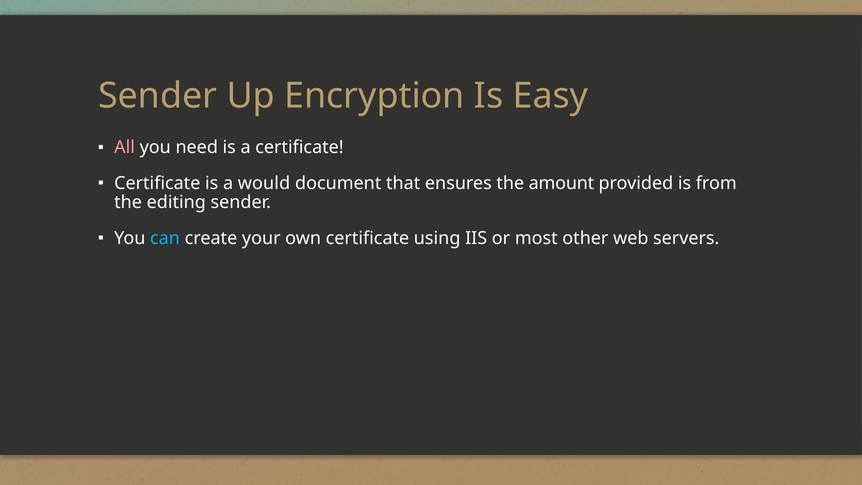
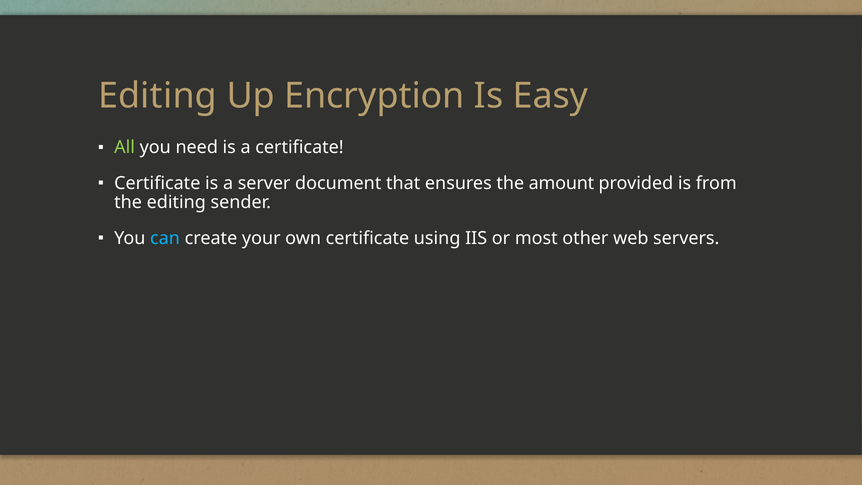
Sender: Sender -> Editing (158, 96)
All colour: pink -> light green (125, 148)
would: would -> server (264, 183)
